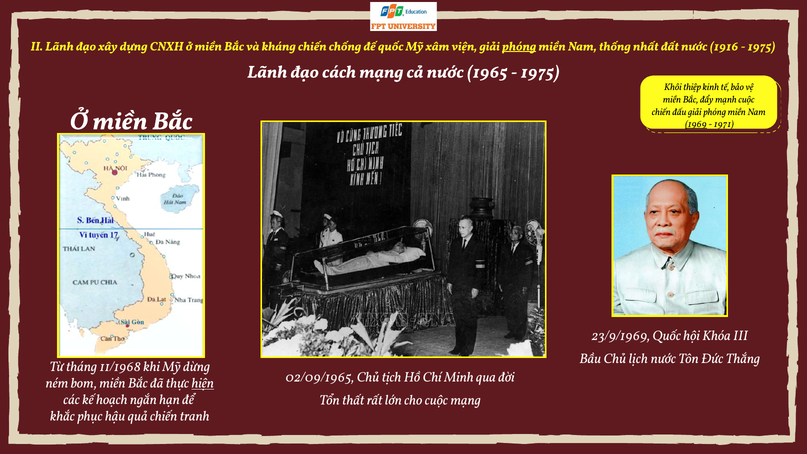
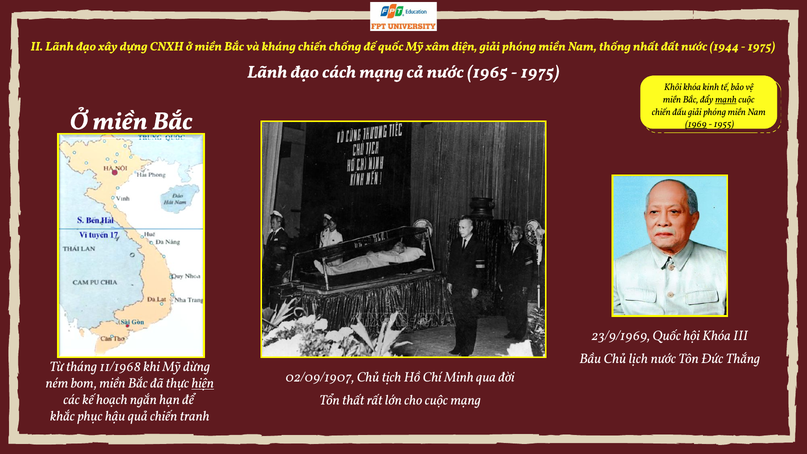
viện: viện -> diện (464, 46)
phóng underline: present -> none (519, 46)
1916: 1916 -> 1944 (724, 46)
Khôi thiệp: thiệp -> khóa (692, 87)
mạnh underline: none -> present (726, 100)
1971: 1971 -> 1955 (724, 124)
02/09/1965: 02/09/1965 -> 02/09/1907 (320, 377)
